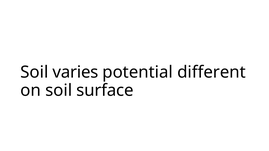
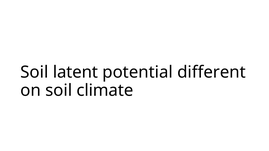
varies: varies -> latent (75, 72)
surface: surface -> climate (105, 90)
